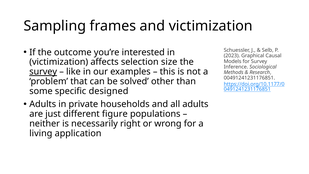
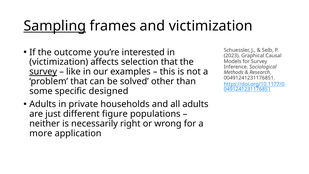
Sampling underline: none -> present (55, 26)
selection size: size -> that (169, 62)
living: living -> more (41, 133)
